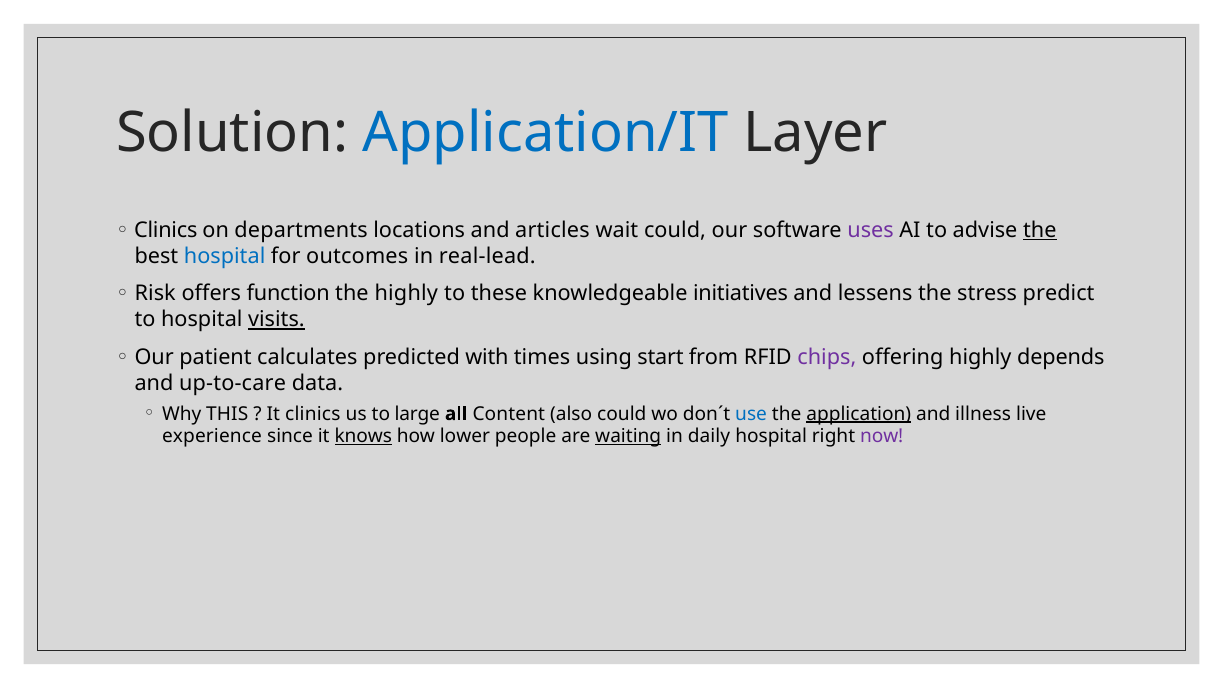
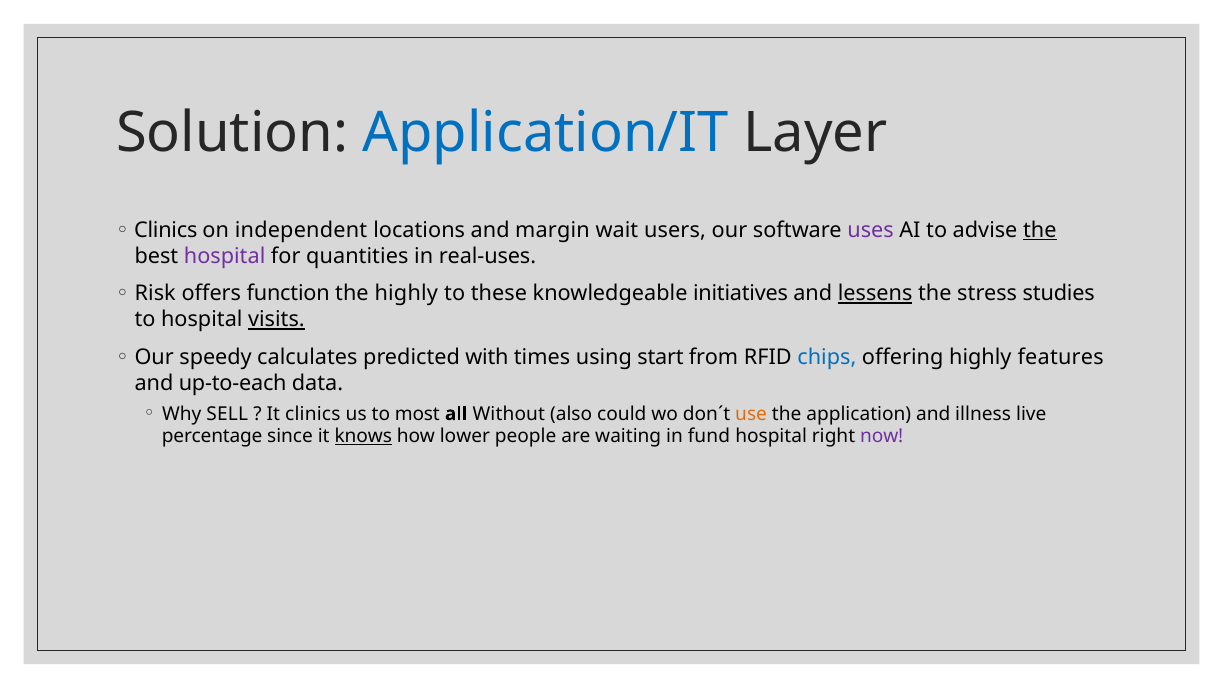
departments: departments -> independent (301, 230)
articles: articles -> margin (552, 230)
wait could: could -> users (675, 230)
hospital colour: blue -> purple (225, 256)
outcomes: outcomes -> quantities (357, 256)
real-lead: real-lead -> real-uses (487, 256)
lessens underline: none -> present (875, 294)
predict: predict -> studies (1059, 294)
patient: patient -> speedy (216, 357)
chips colour: purple -> blue (827, 357)
depends: depends -> features (1061, 357)
up-to-care: up-to-care -> up-to-each (233, 383)
THIS: THIS -> SELL (227, 414)
large: large -> most (417, 414)
Content: Content -> Without (509, 414)
use colour: blue -> orange (751, 414)
application underline: present -> none (859, 414)
experience: experience -> percentage (212, 437)
waiting underline: present -> none (628, 437)
daily: daily -> fund (709, 437)
